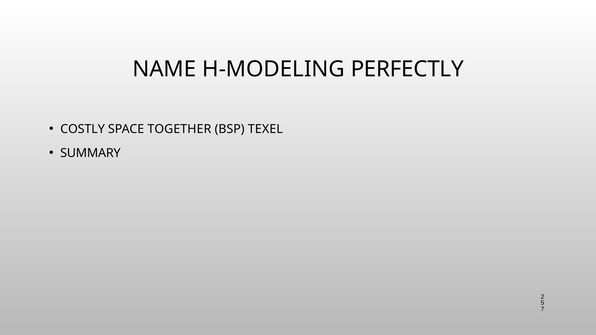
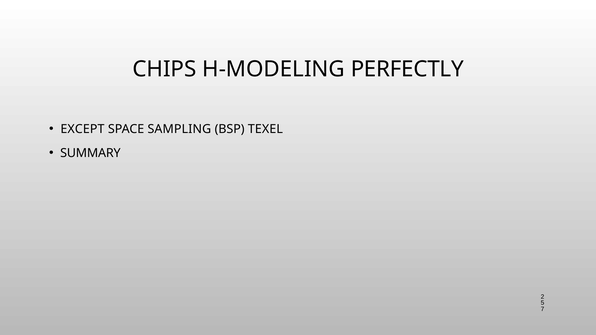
NAME: NAME -> CHIPS (164, 69)
COSTLY: COSTLY -> EXCEPT (82, 129)
TOGETHER: TOGETHER -> SAMPLING (179, 129)
